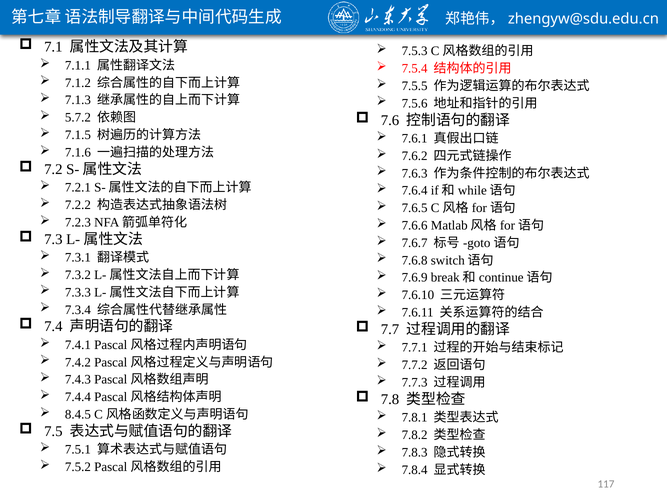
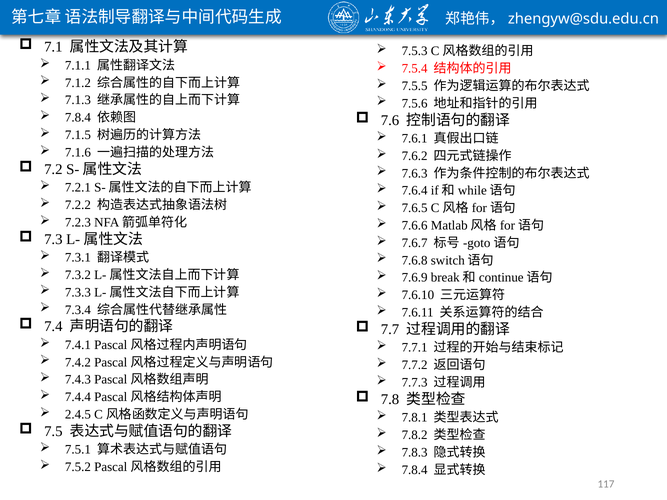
5.7.2: 5.7.2 -> 7.8.4 (78, 118)
8.4.5: 8.4.5 -> 2.4.5 (78, 415)
